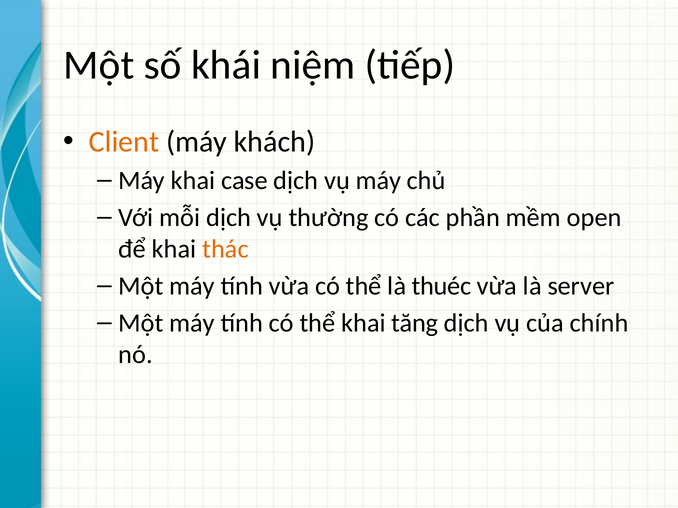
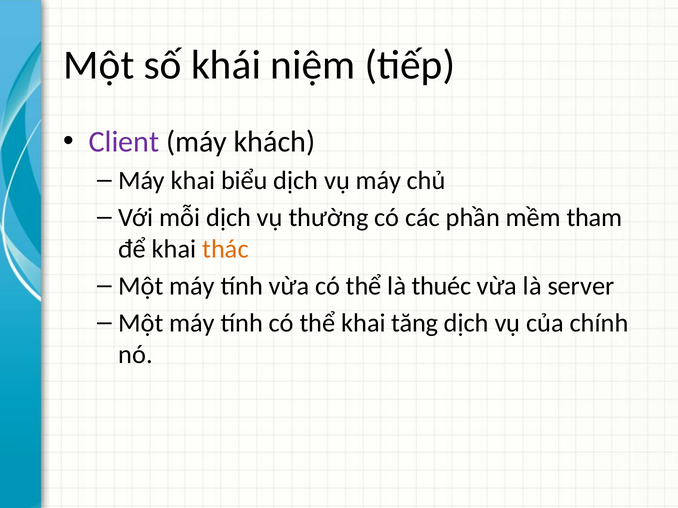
Client colour: orange -> purple (124, 142)
case: case -> biểu (244, 181)
open: open -> tham (594, 218)
